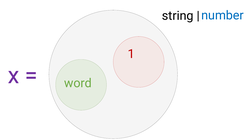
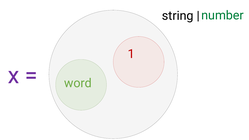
number colour: blue -> green (222, 15)
